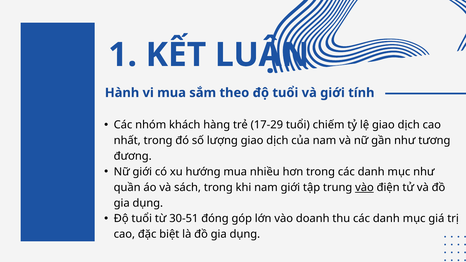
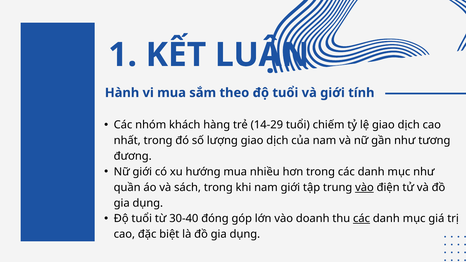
17-29: 17-29 -> 14-29 (267, 125)
30-51: 30-51 -> 30-40 (184, 219)
các underline: none -> present (362, 219)
